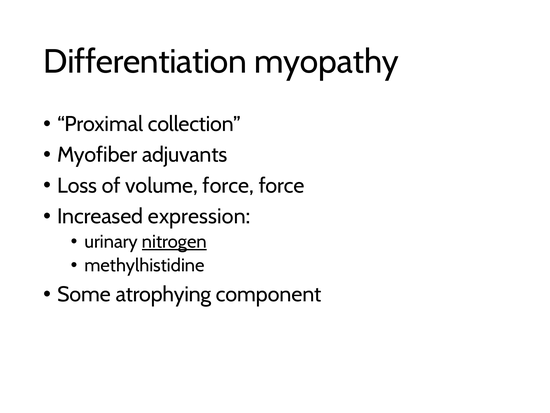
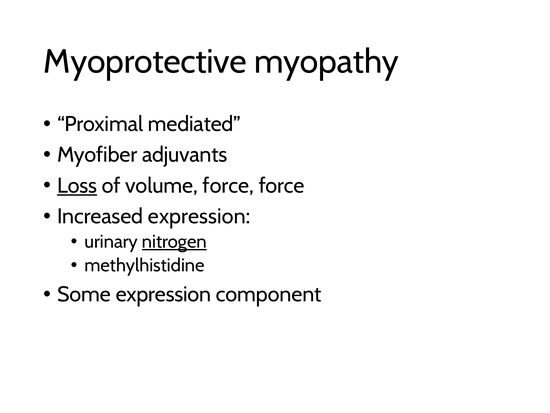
Differentiation: Differentiation -> Myoprotective (145, 62)
collection: collection -> mediated (194, 124)
Loss underline: none -> present (77, 185)
Some atrophying: atrophying -> expression (163, 294)
